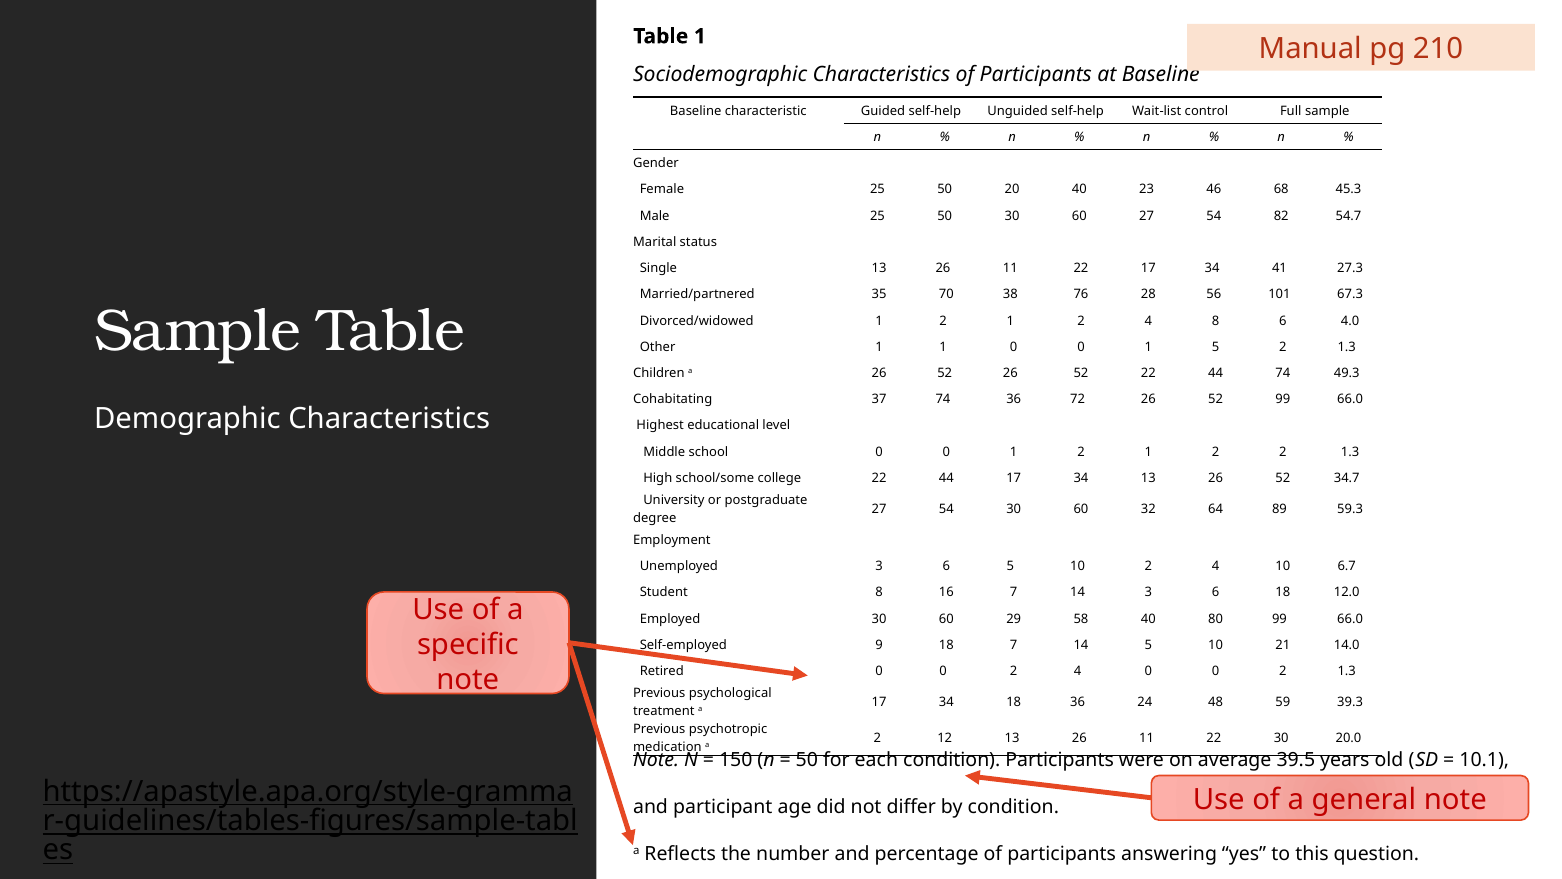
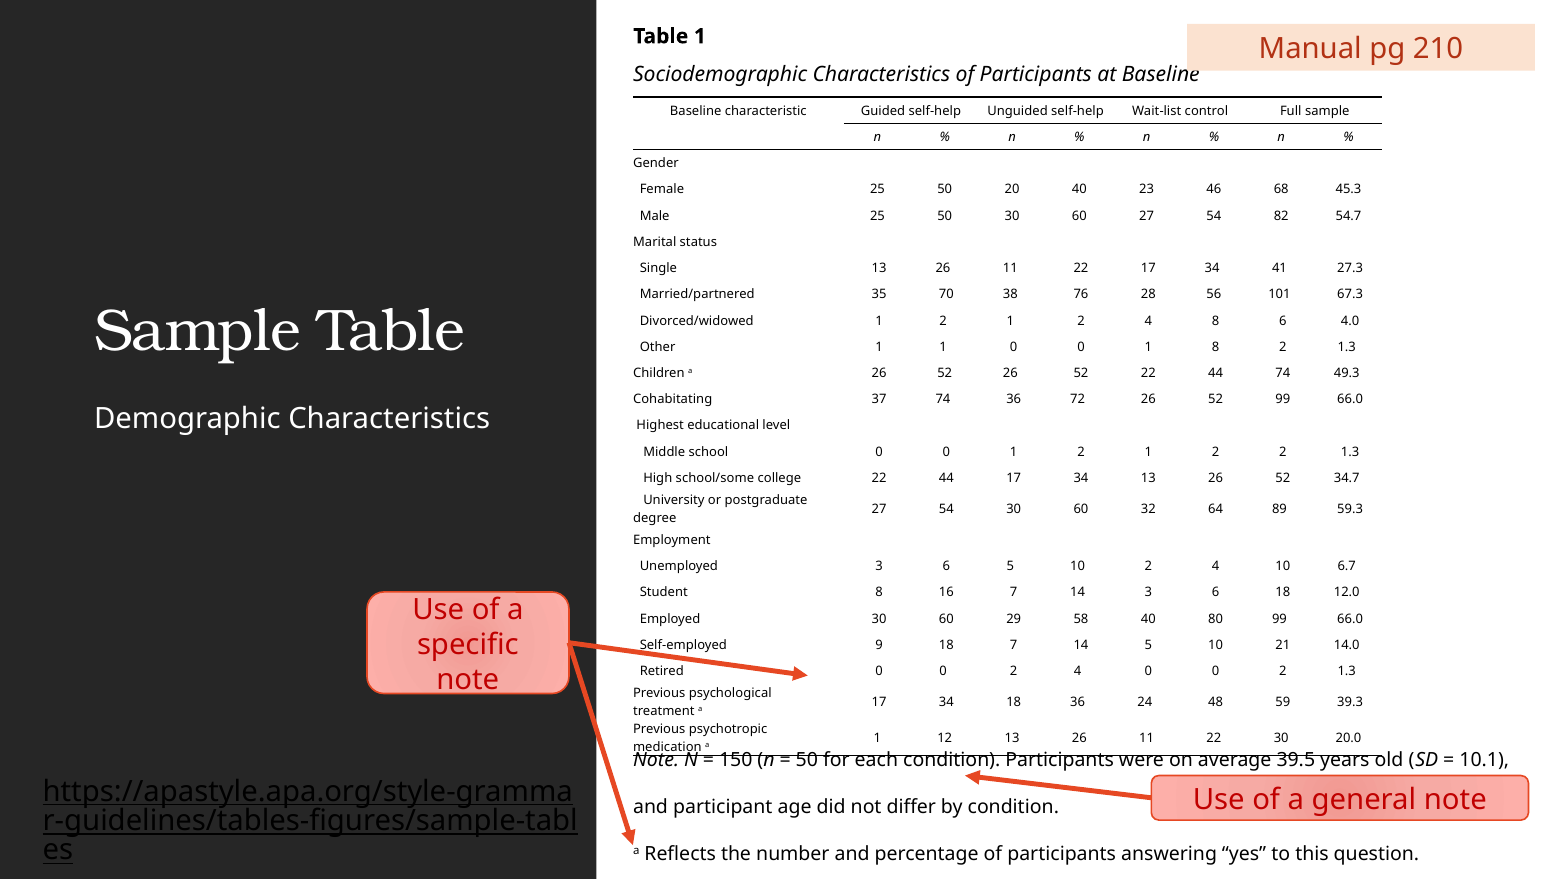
1 5: 5 -> 8 (1216, 347)
a 2: 2 -> 1 (877, 738)
